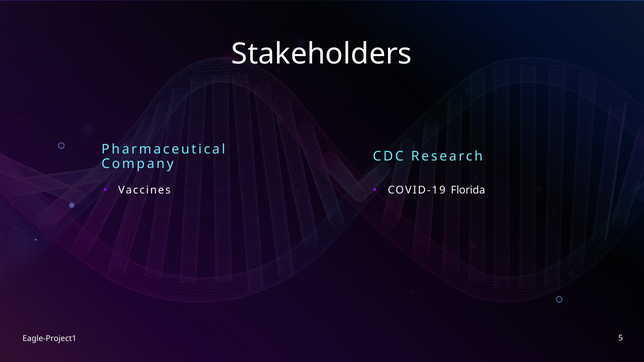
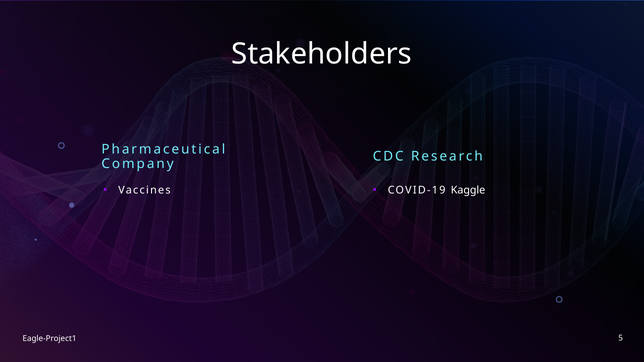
Florida: Florida -> Kaggle (468, 190)
